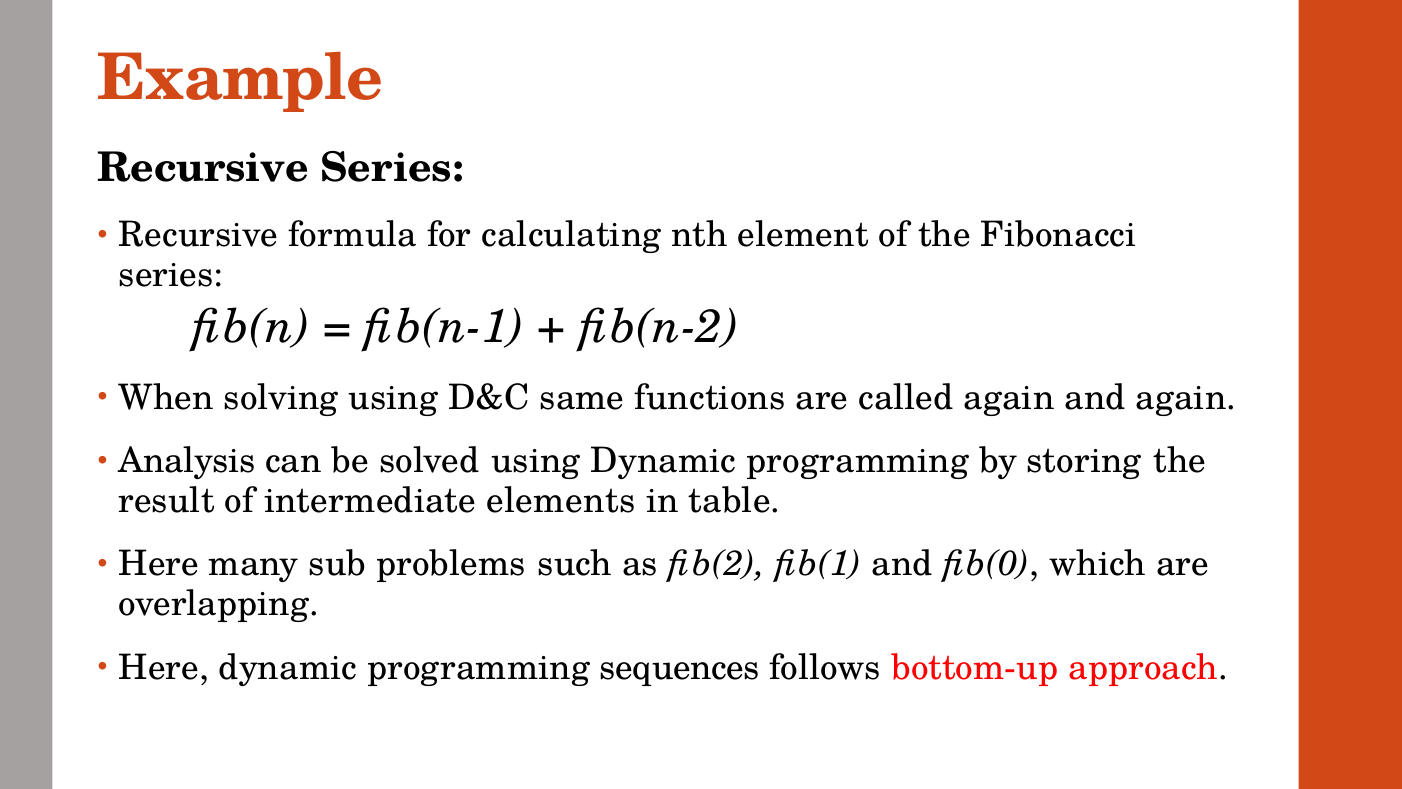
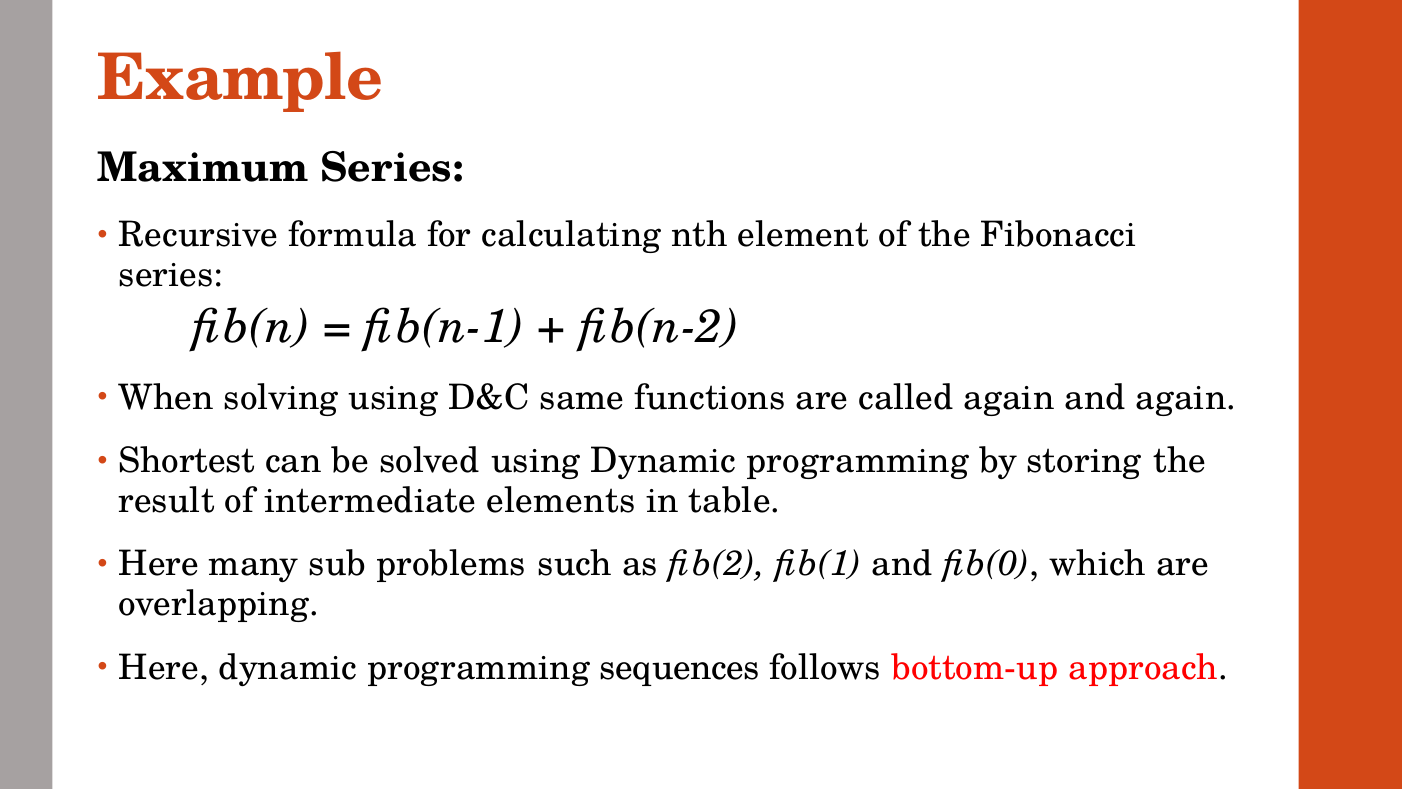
Recursive: Recursive -> Maximum (203, 168)
Analysis: Analysis -> Shortest (187, 461)
